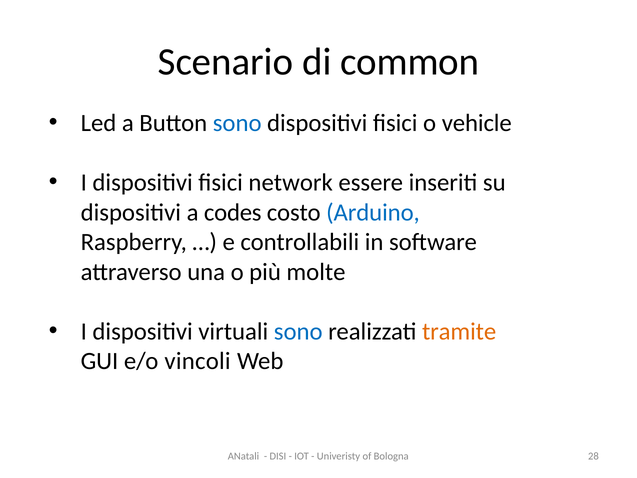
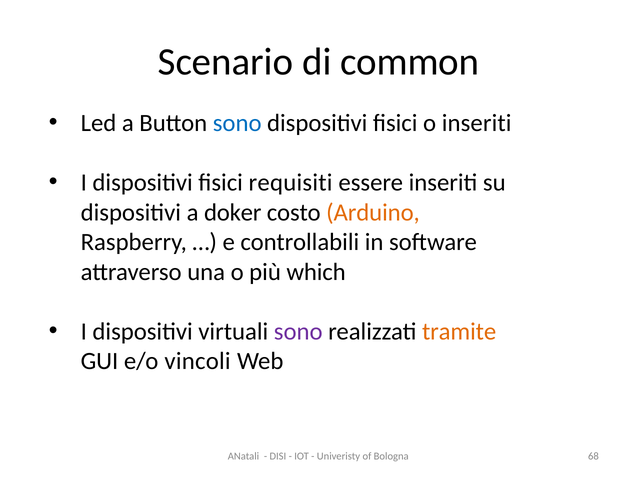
o vehicle: vehicle -> inseriti (477, 123)
network: network -> requisiti (291, 182)
codes: codes -> doker (233, 212)
Arduino colour: blue -> orange (373, 212)
molte: molte -> which (316, 272)
sono colour: blue -> purple (298, 331)
28: 28 -> 68 (593, 456)
